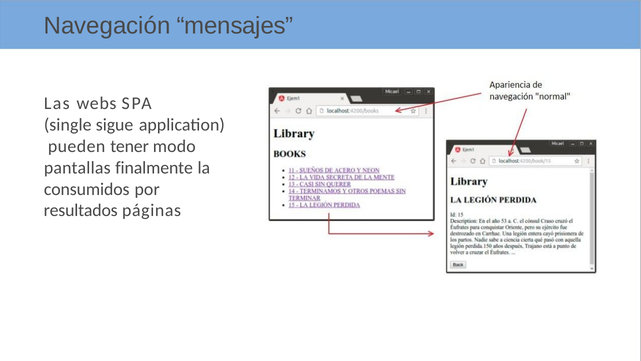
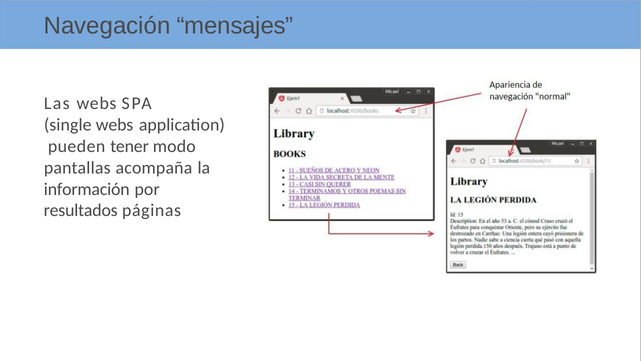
single sigue: sigue -> webs (115, 125)
finalmente: finalmente -> acompaña (154, 168)
consumidos: consumidos -> información (87, 189)
